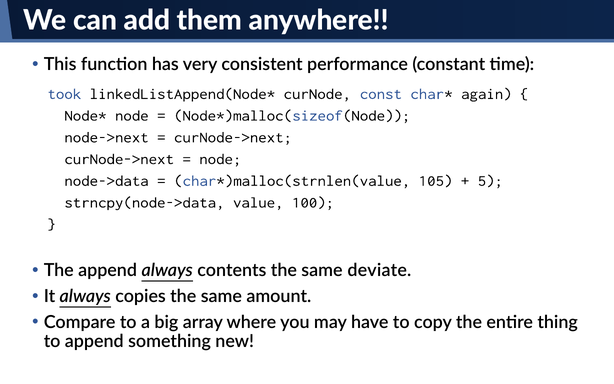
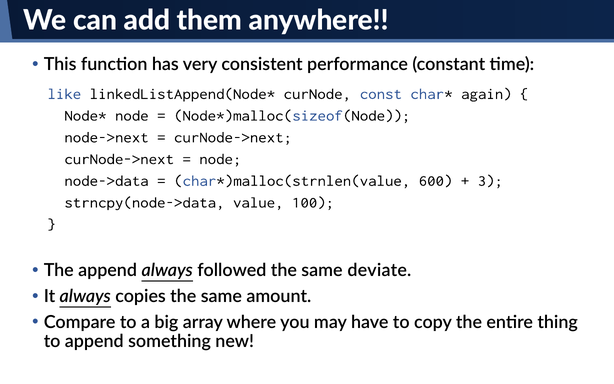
took: took -> like (64, 94)
105: 105 -> 600 (436, 181)
5: 5 -> 3 (490, 181)
contents: contents -> followed (232, 270)
